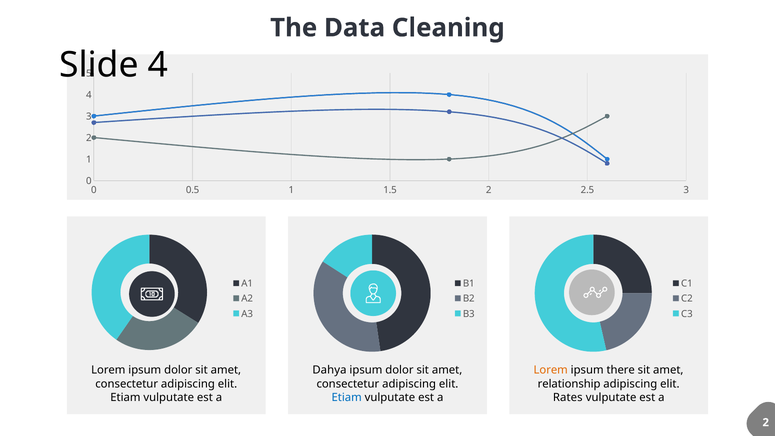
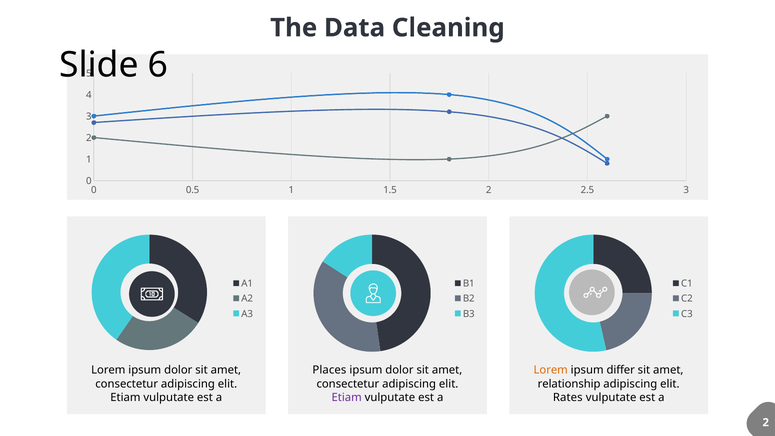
4: 4 -> 6 (158, 65)
Dahya: Dahya -> Places (329, 370)
there: there -> differ (621, 370)
Etiam colour: blue -> purple (347, 397)
